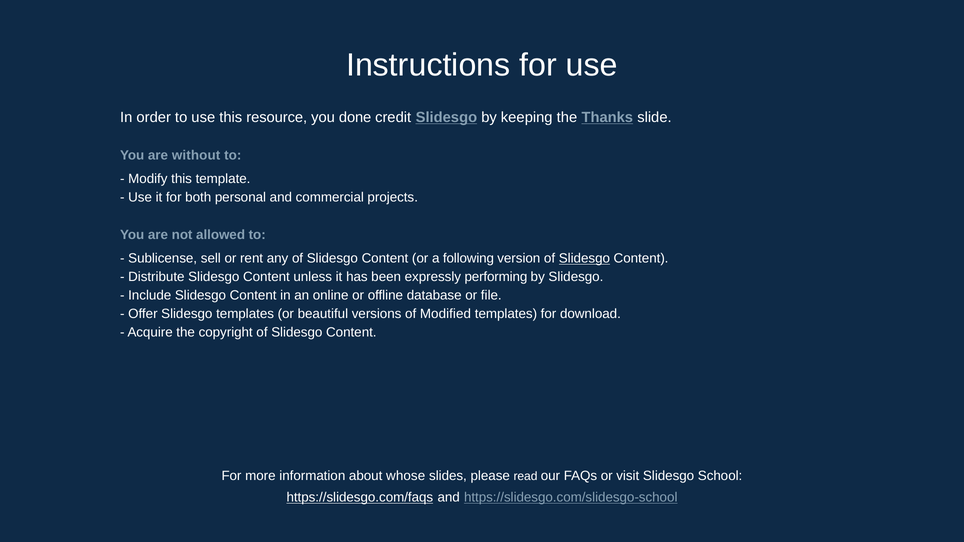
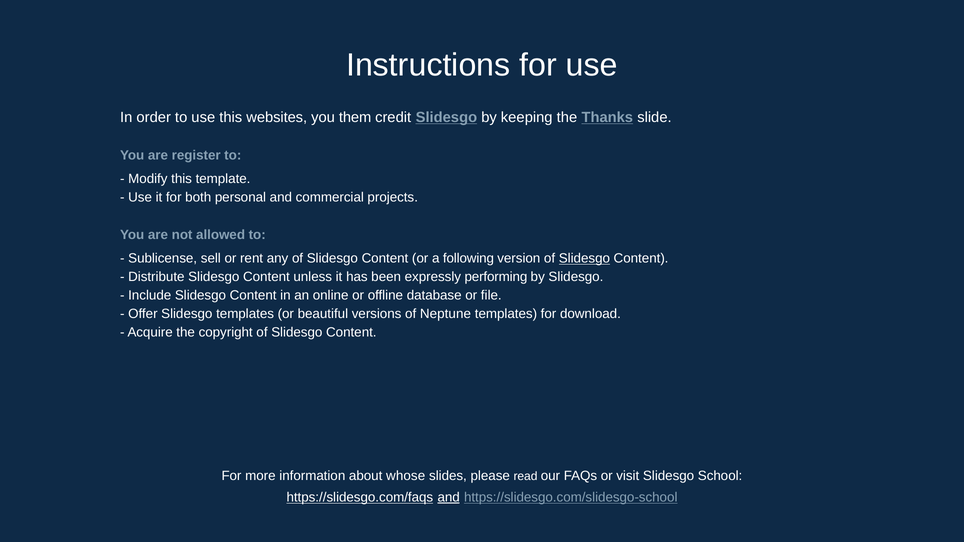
resource: resource -> websites (277, 117)
done: done -> them (355, 117)
without: without -> register (196, 155)
Modified: Modified -> Neptune (445, 314)
and underline: none -> present (449, 497)
